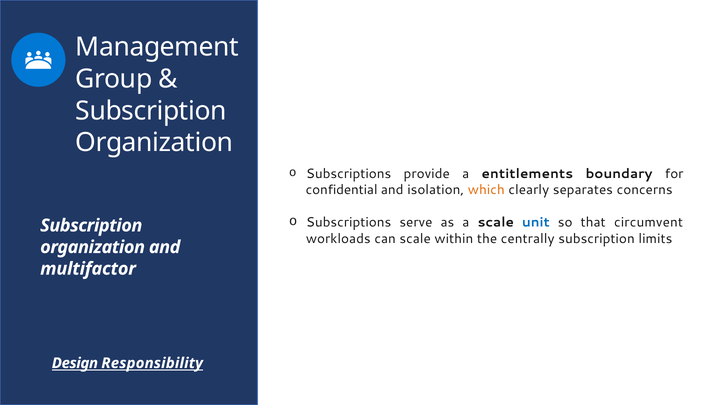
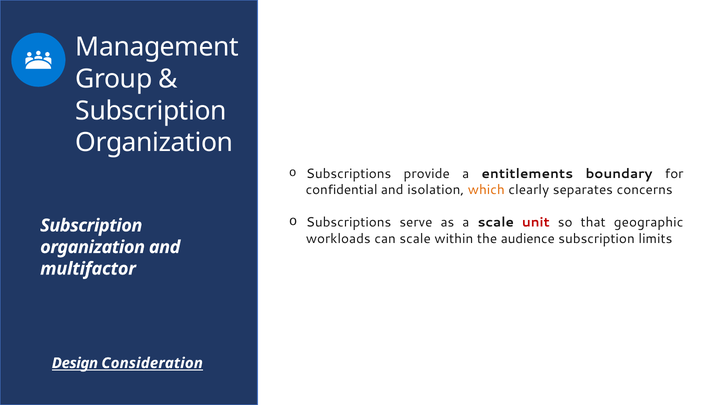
unit colour: blue -> red (536, 223)
circumvent: circumvent -> geographic (649, 223)
centrally: centrally -> audience (528, 239)
Responsibility: Responsibility -> Consideration (152, 364)
